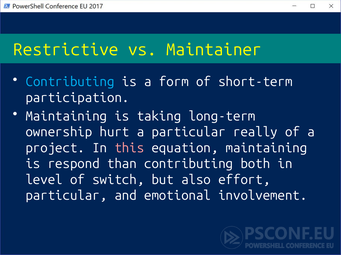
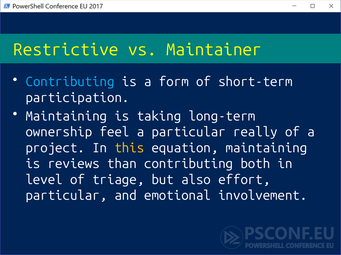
hurt: hurt -> feel (115, 133)
this colour: pink -> yellow (129, 148)
respond: respond -> reviews (74, 164)
switch: switch -> triage (118, 180)
